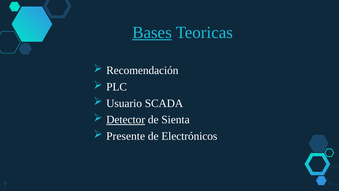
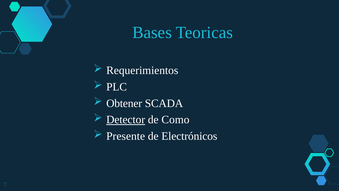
Bases underline: present -> none (152, 32)
Recomendación: Recomendación -> Requerimientos (142, 70)
Usuario: Usuario -> Obtener (124, 103)
Sienta: Sienta -> Como (175, 120)
